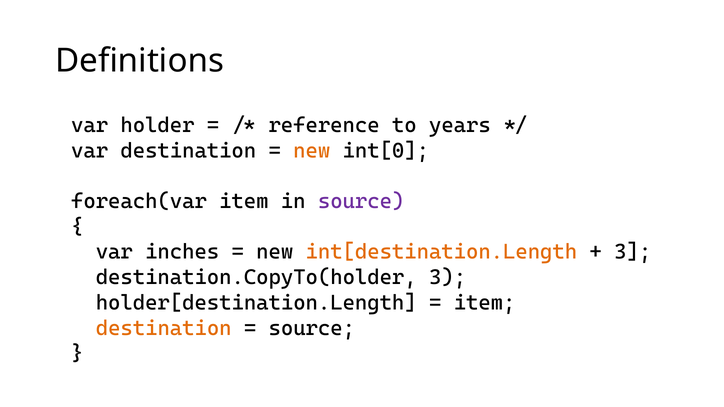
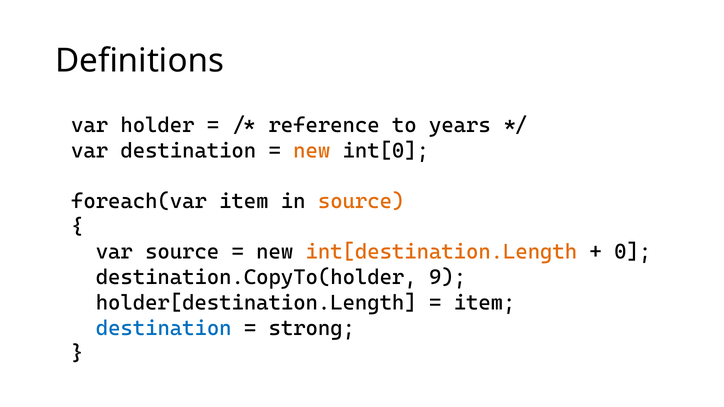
source colour: purple -> orange (361, 201)
var inches: inches -> source (182, 252)
3: 3 -> 0 (633, 252)
destination.CopyTo(holder 3: 3 -> 9 (448, 278)
destination colour: orange -> blue (164, 328)
source: source -> strong (312, 328)
